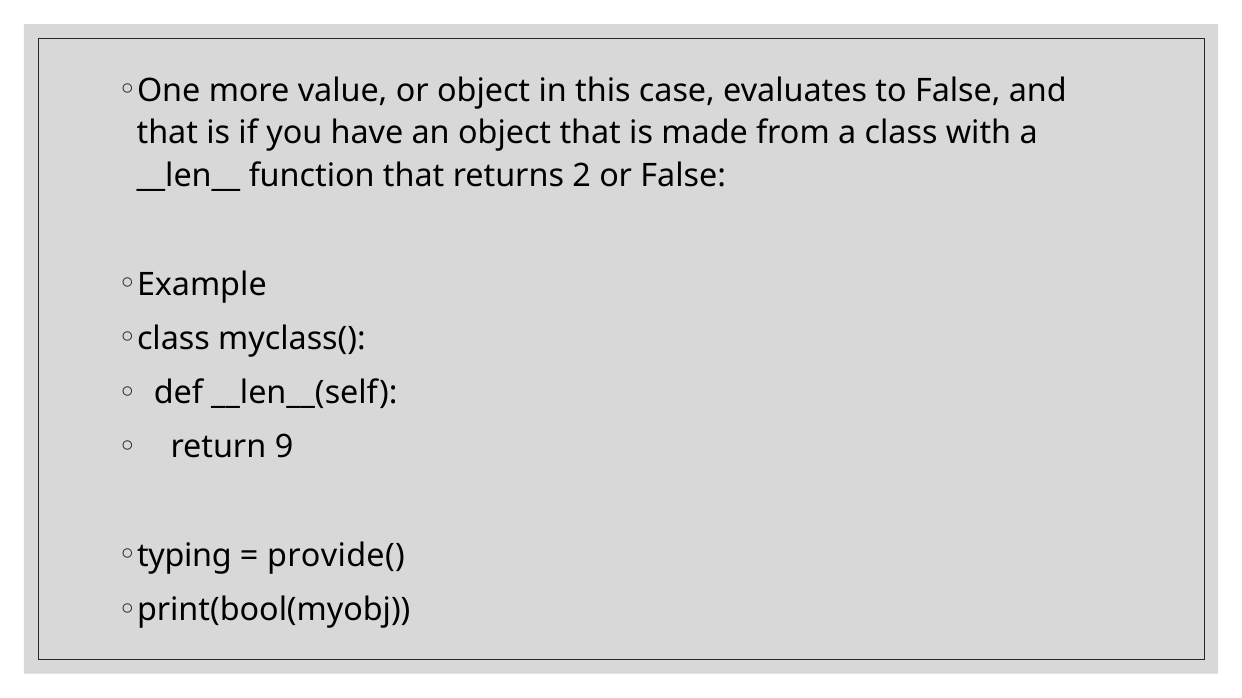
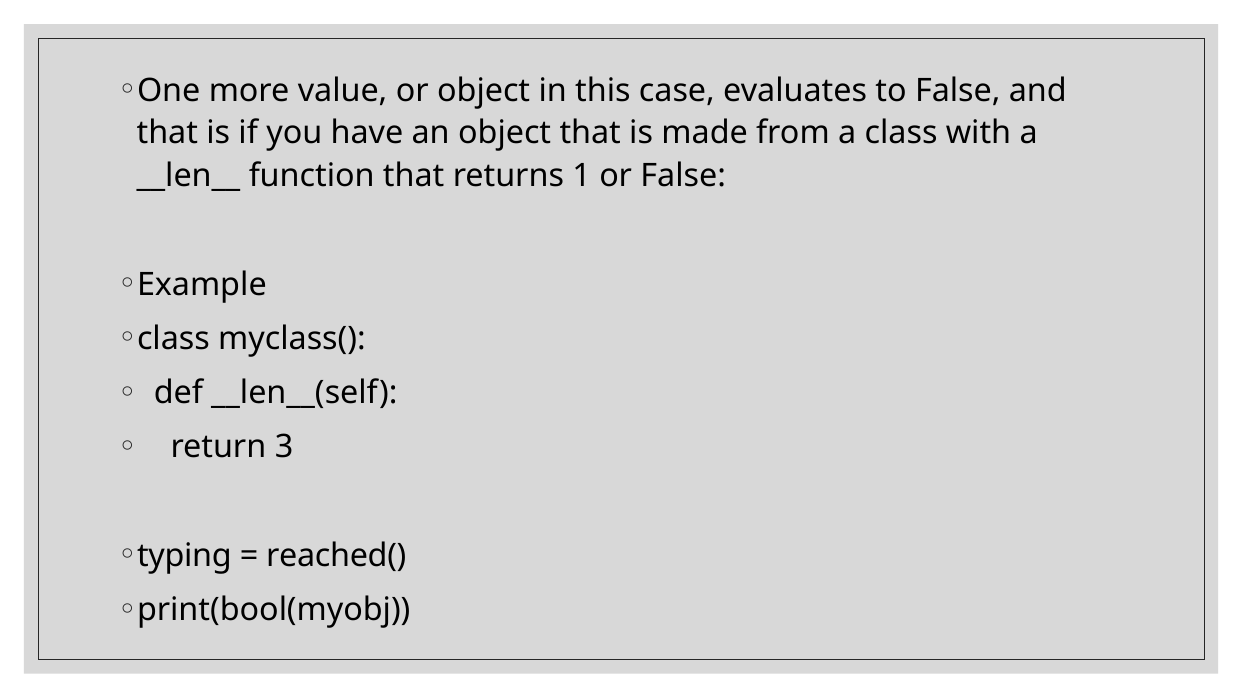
2: 2 -> 1 (582, 176)
9: 9 -> 3 (284, 448)
provide(: provide( -> reached( (336, 556)
